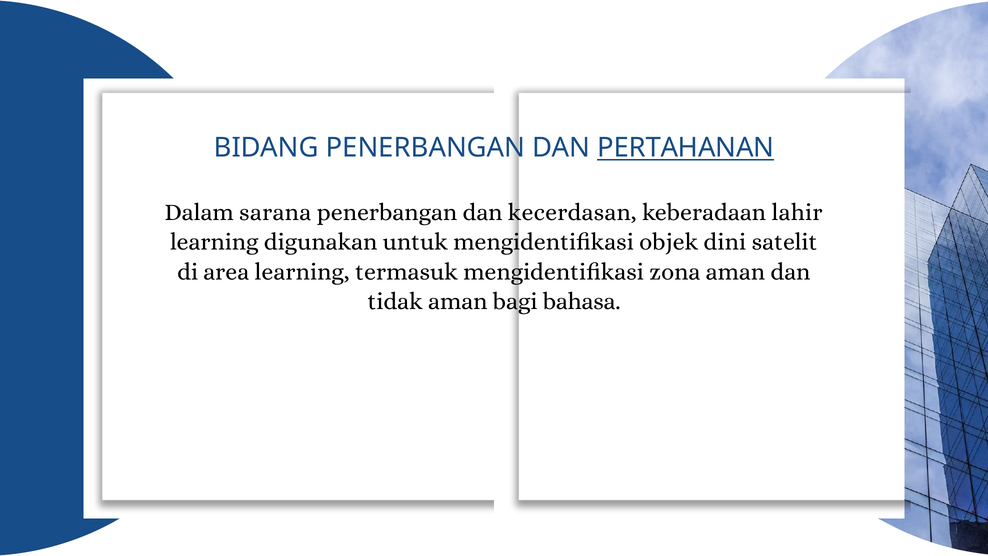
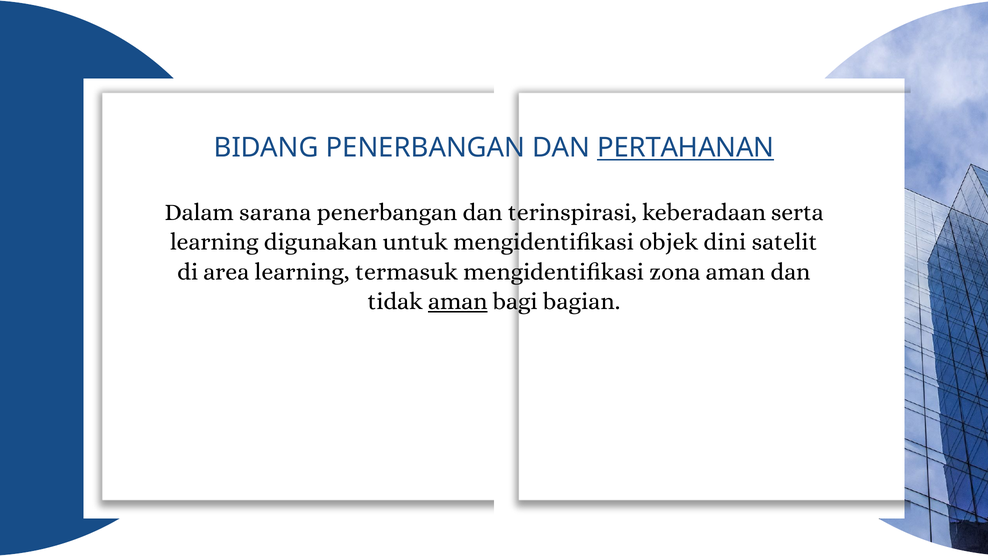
kecerdasan: kecerdasan -> terinspirasi (572, 212)
lahir: lahir -> serta (797, 212)
aman underline: none -> present (458, 301)
bahasa: bahasa -> bagian (582, 301)
